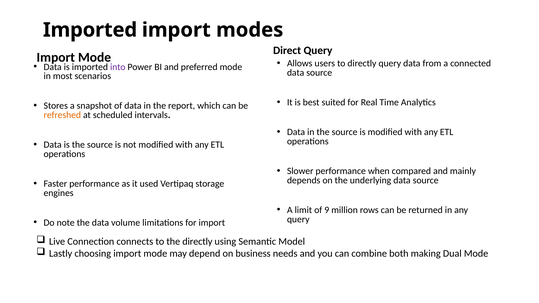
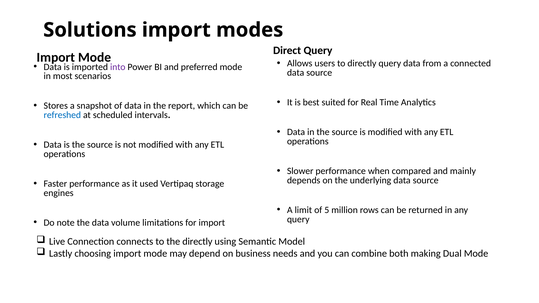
Imported: Imported -> Solutions (90, 30)
refreshed colour: orange -> blue (62, 115)
9: 9 -> 5 (327, 210)
